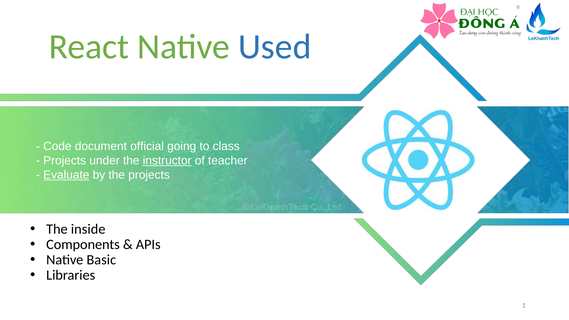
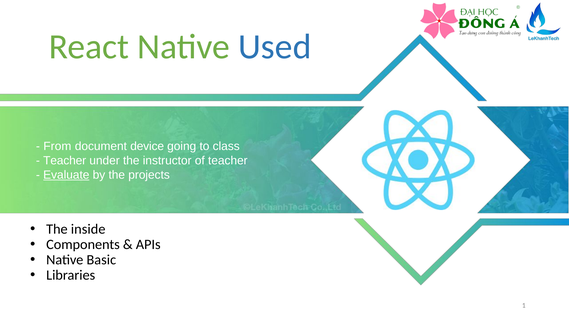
Code: Code -> From (57, 146)
official: official -> device (147, 146)
Projects: Projects -> Teacher (65, 161)
instructor underline: present -> none (167, 161)
